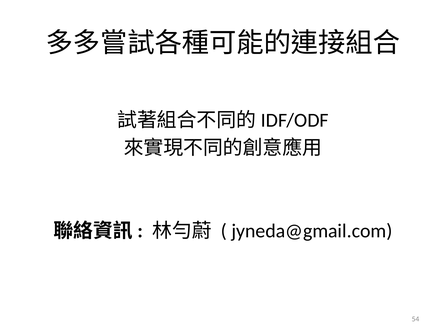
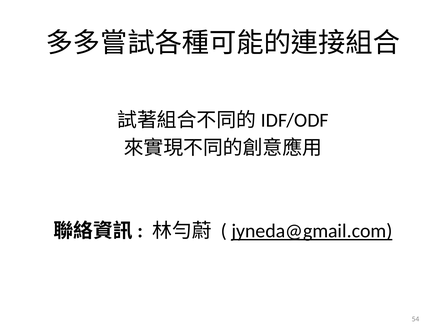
jyneda@gmail.com underline: none -> present (312, 231)
